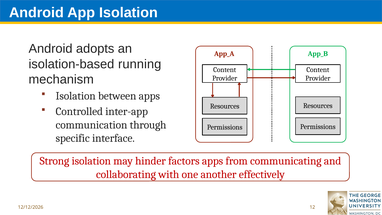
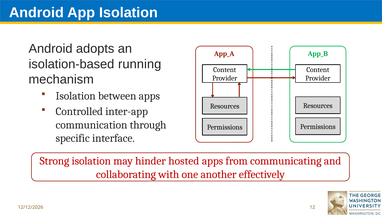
factors: factors -> hosted (184, 161)
